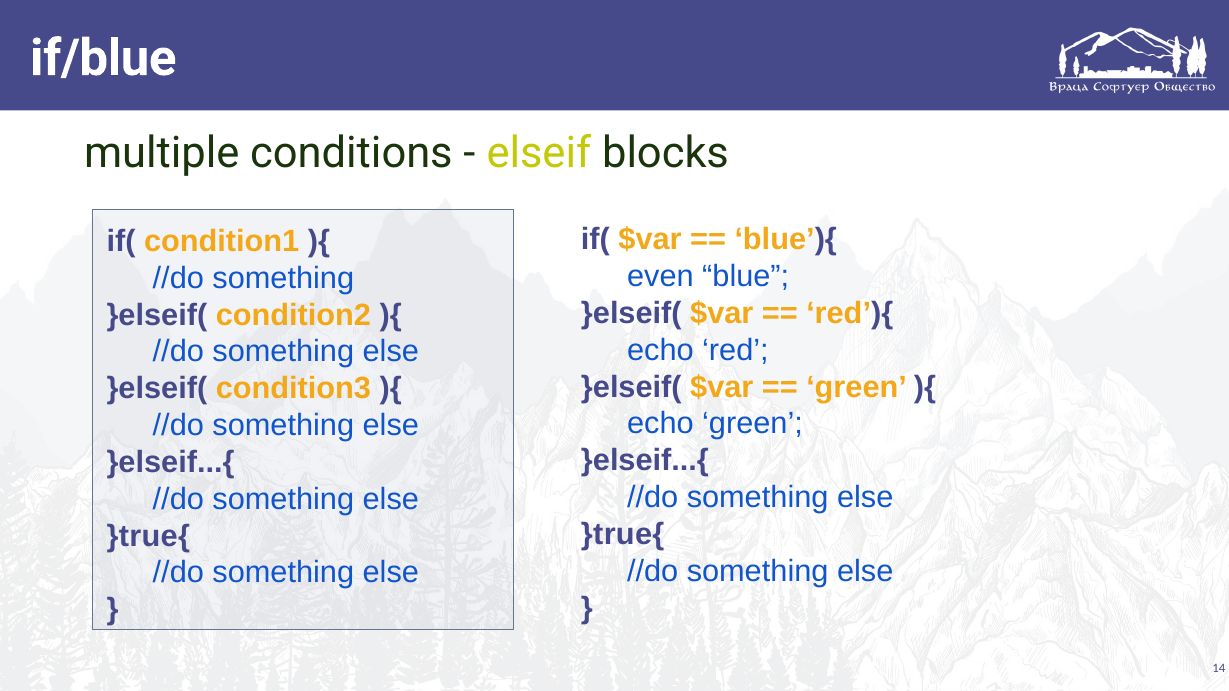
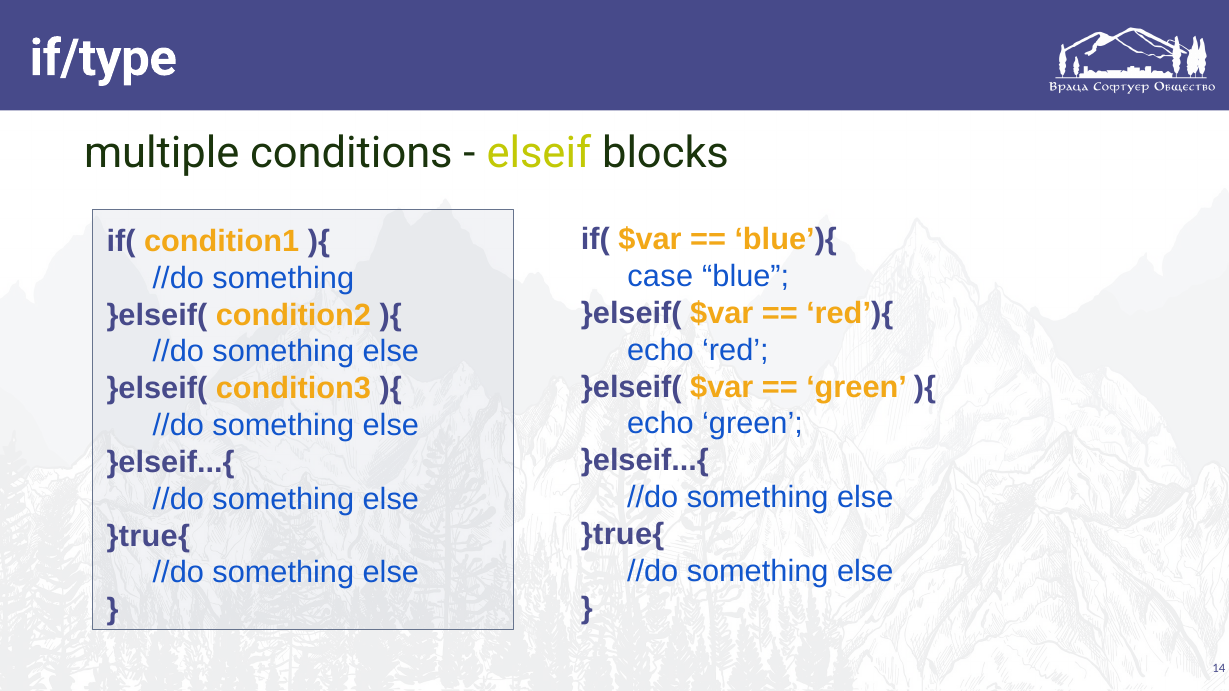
if/blue: if/blue -> if/type (103, 58)
even: even -> case (660, 276)
